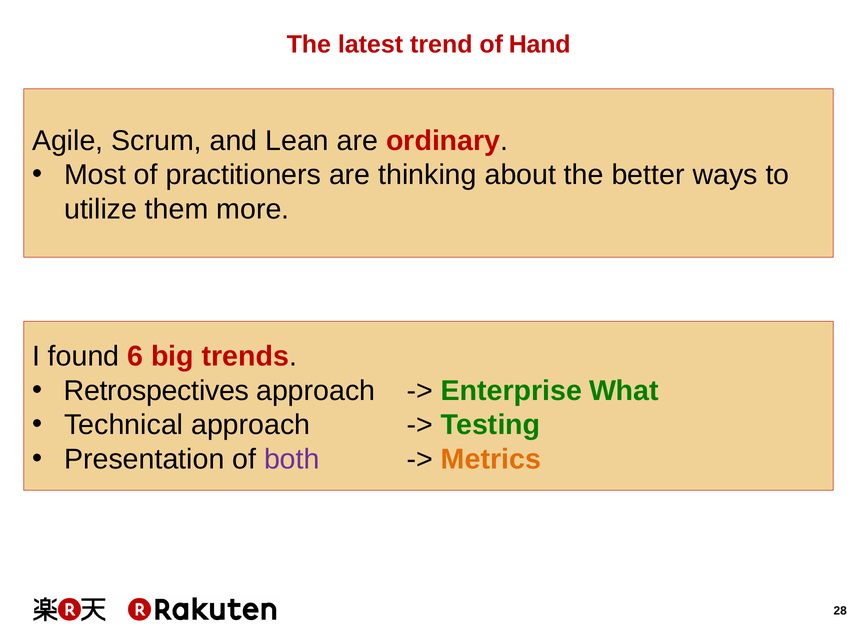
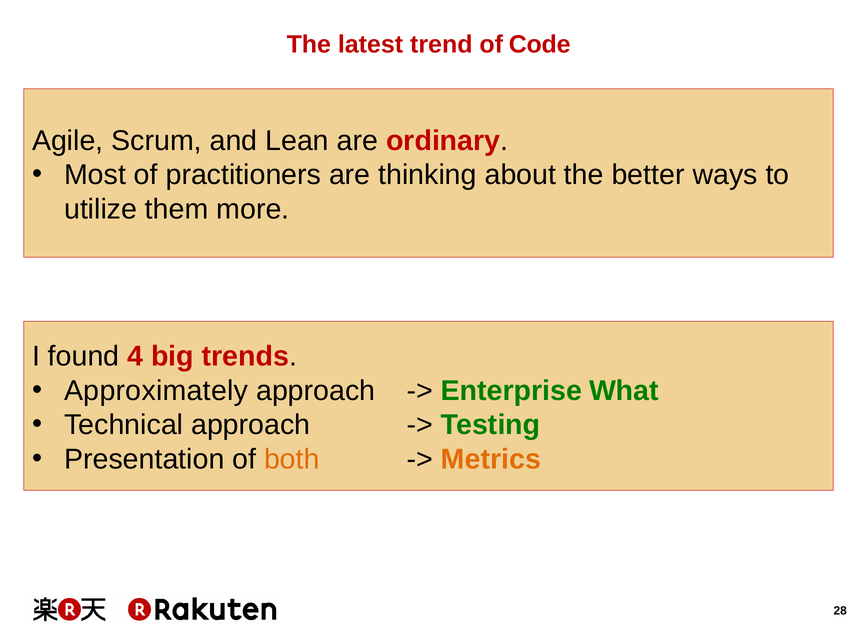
Hand: Hand -> Code (540, 45)
6: 6 -> 4 (135, 356)
Retrospectives: Retrospectives -> Approximately (156, 391)
both colour: purple -> orange (292, 459)
